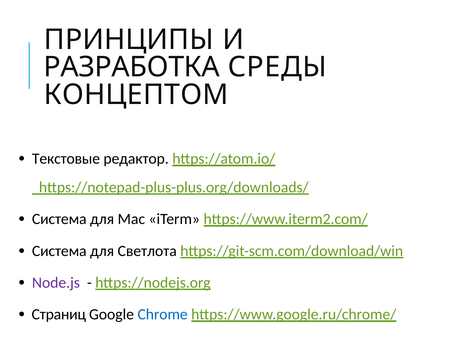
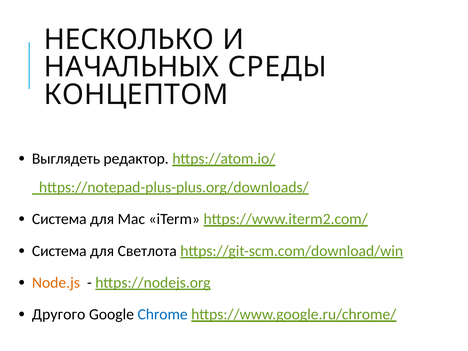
ПРИНЦИПЫ: ПРИНЦИПЫ -> НЕСКОЛЬКО (129, 40)
РАЗРАБОТКА: РАЗРАБОТКА -> НАЧАЛЬНЫХ (132, 67)
Текстовые: Текстовые -> Выглядеть (66, 159)
Node.js colour: purple -> orange (56, 283)
Страниц: Страниц -> Другого (59, 314)
